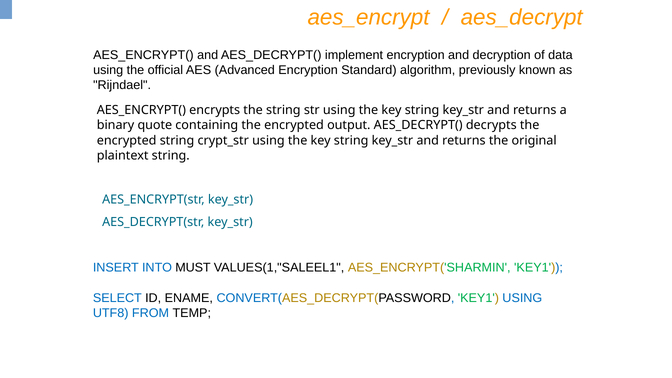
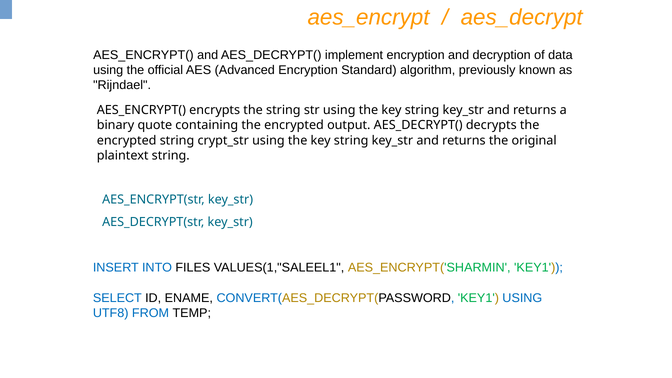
MUST: MUST -> FILES (193, 268)
